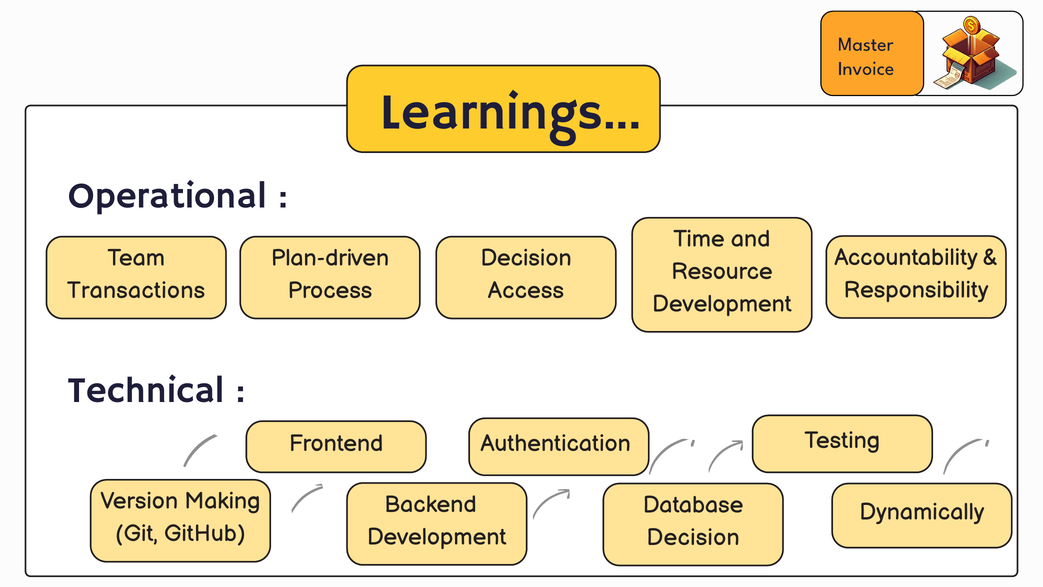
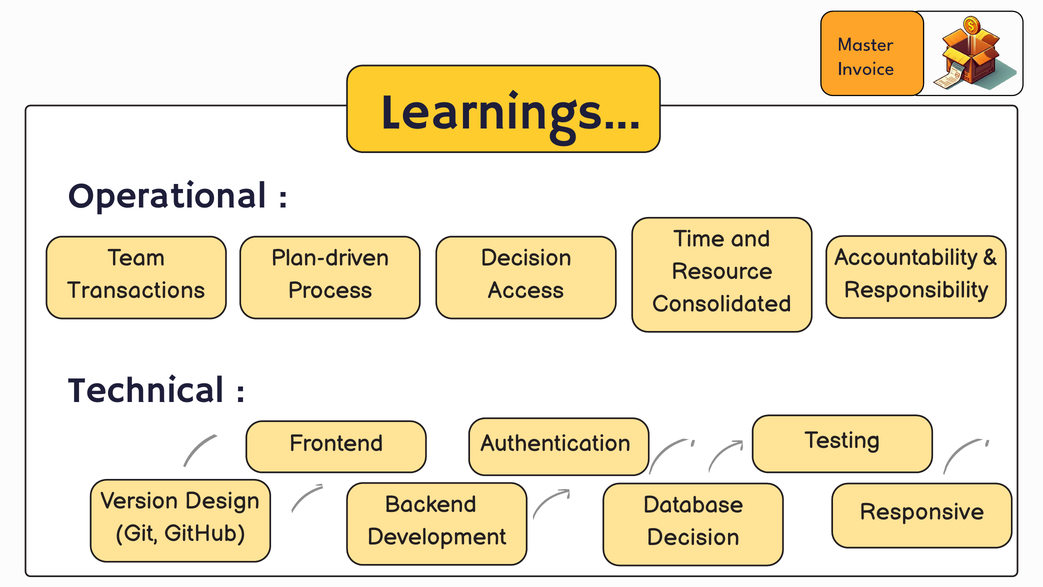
Development: Development -> Consolidated (722, 304)
Making: Making -> Design (222, 501)
Dynamically: Dynamically -> Responsive (922, 512)
